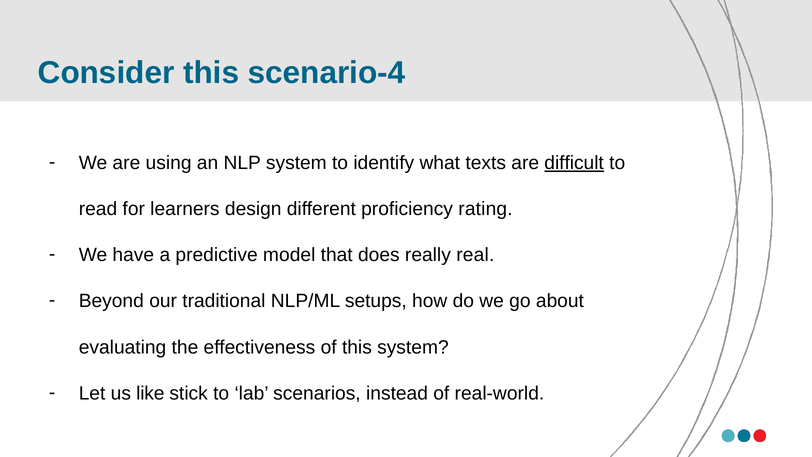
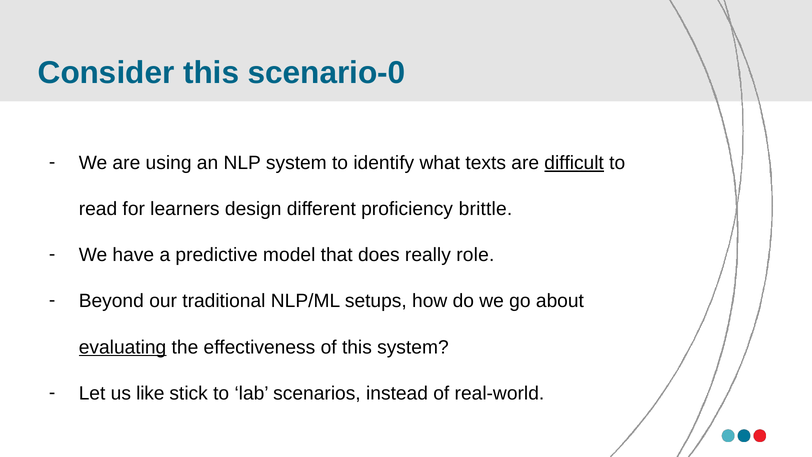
scenario-4: scenario-4 -> scenario-0 (327, 73)
rating: rating -> brittle (485, 209)
real: real -> role (475, 255)
evaluating underline: none -> present (123, 347)
